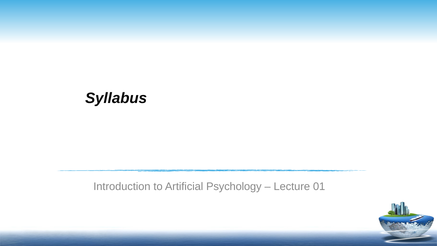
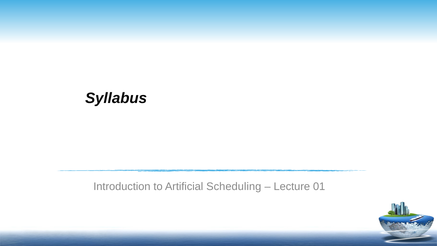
Psychology: Psychology -> Scheduling (234, 186)
